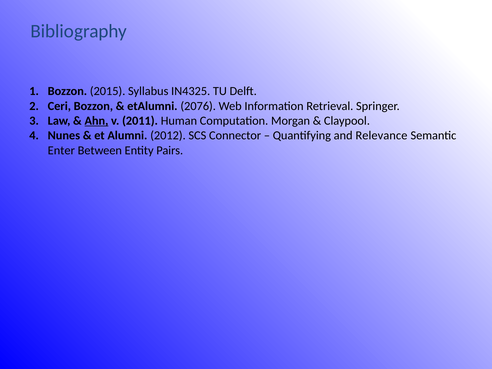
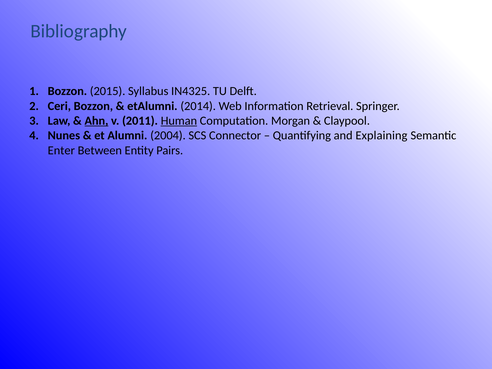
2076: 2076 -> 2014 (198, 106)
Human underline: none -> present (179, 121)
2012: 2012 -> 2004 (168, 136)
Relevance: Relevance -> Explaining (381, 136)
